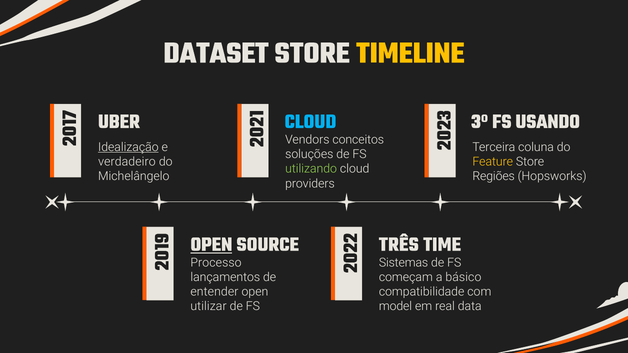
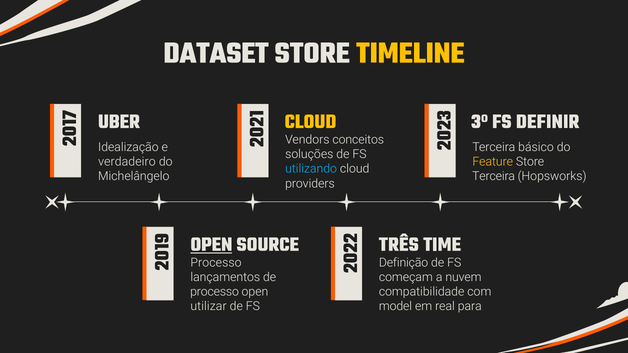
CLOUD colour: light blue -> yellow (310, 121)
USANDO: USANDO -> DEFINIR (547, 121)
Idealização underline: present -> none (128, 147)
coluna: coluna -> básico (536, 147)
utilizando colour: light green -> light blue (311, 169)
Regiões: Regiões -> Terceira (494, 176)
Sistemas: Sistemas -> Definição (404, 263)
básico: básico -> nuvem (463, 277)
entender: entender -> processo (215, 292)
data: data -> para (470, 307)
